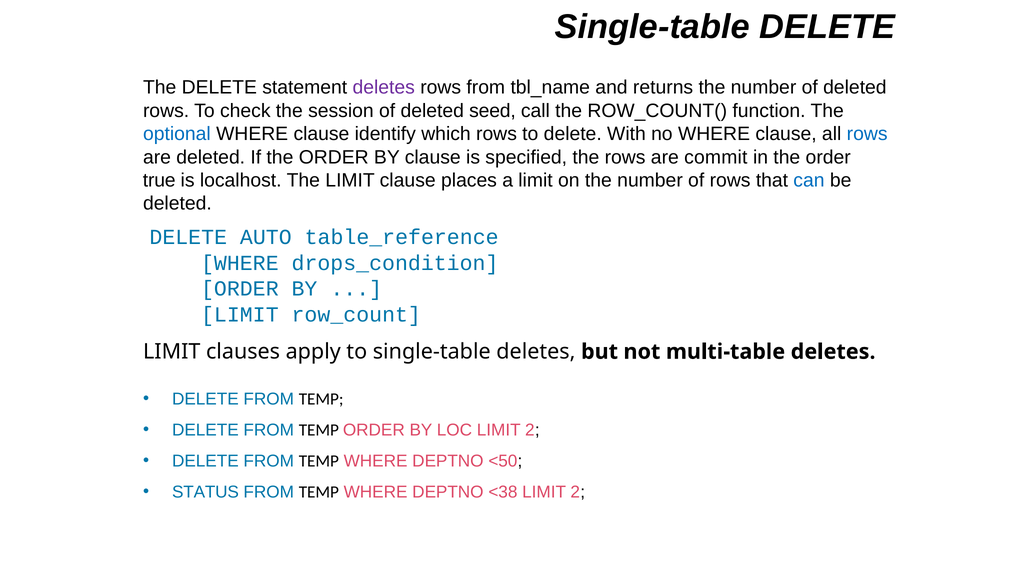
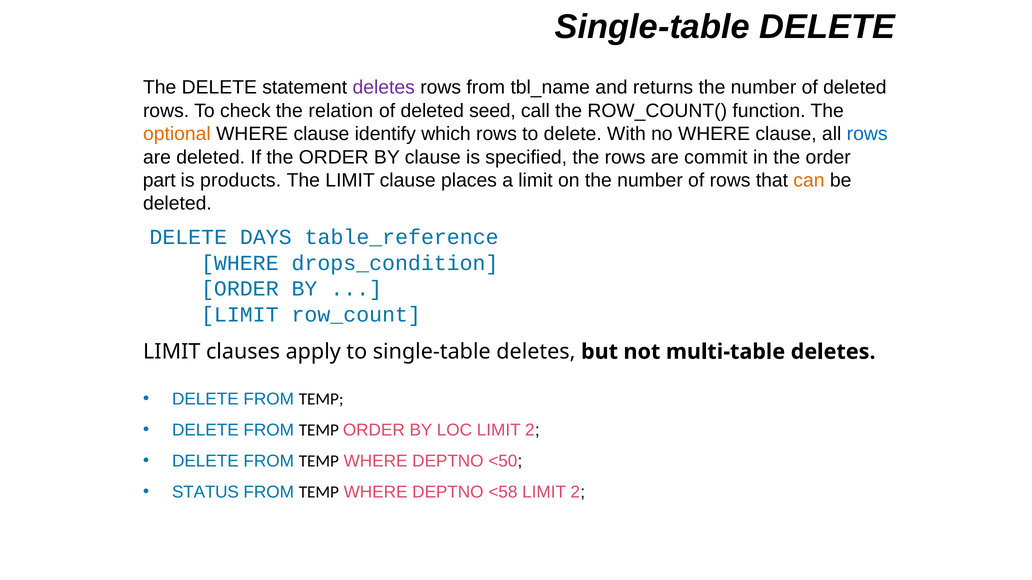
session: session -> relation (341, 111)
optional colour: blue -> orange (177, 134)
true: true -> part (159, 181)
localhost: localhost -> products (241, 181)
can colour: blue -> orange (809, 181)
AUTO: AUTO -> DAYS (266, 238)
<38: <38 -> <58 (503, 492)
